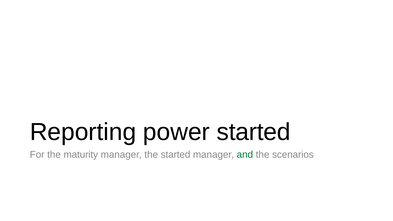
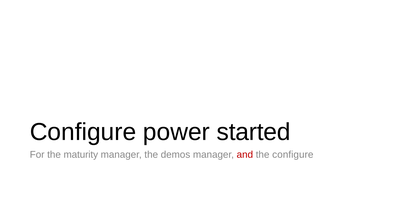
Reporting: Reporting -> Configure (83, 132)
the started: started -> demos (176, 155)
and colour: green -> red (245, 155)
the scenarios: scenarios -> configure (293, 155)
